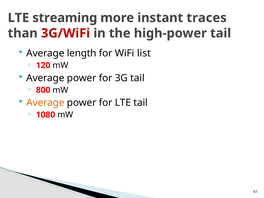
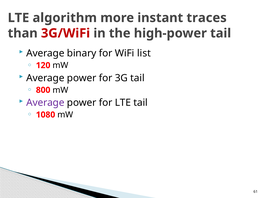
streaming: streaming -> algorithm (65, 18)
length: length -> binary (82, 53)
Average colour: orange -> purple (45, 103)
